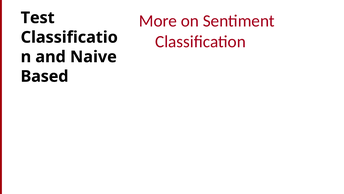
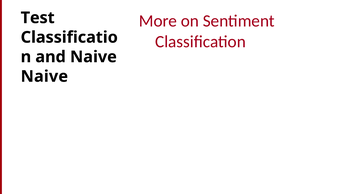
Based: Based -> Naive (44, 76)
